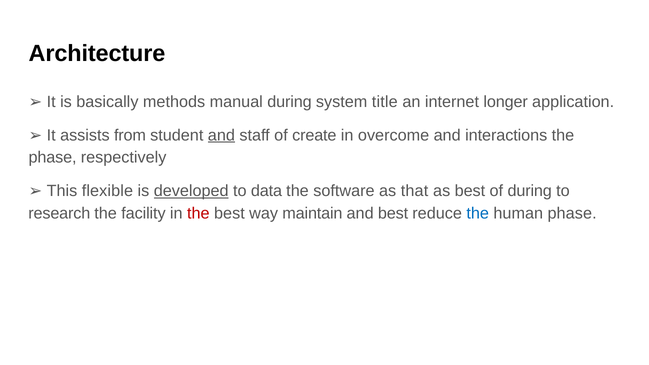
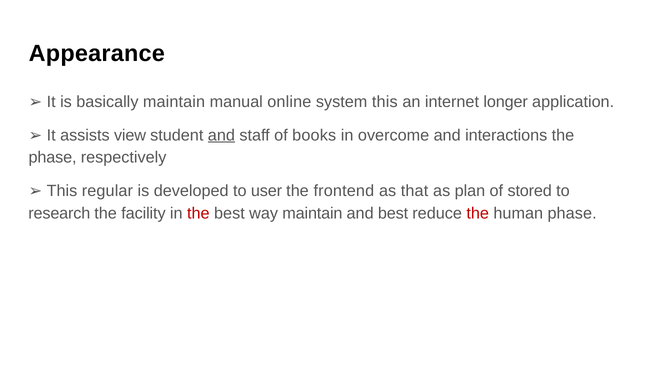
Architecture: Architecture -> Appearance (97, 54)
basically methods: methods -> maintain (174, 102)
manual during: during -> online (289, 102)
system title: title -> this (385, 102)
from: from -> view (130, 135)
create: create -> books (314, 135)
flexible: flexible -> regular (107, 191)
developed underline: present -> none (191, 191)
data: data -> user (267, 191)
software: software -> frontend (344, 191)
as best: best -> plan (470, 191)
of during: during -> stored (530, 191)
the colour: blue -> red (478, 213)
